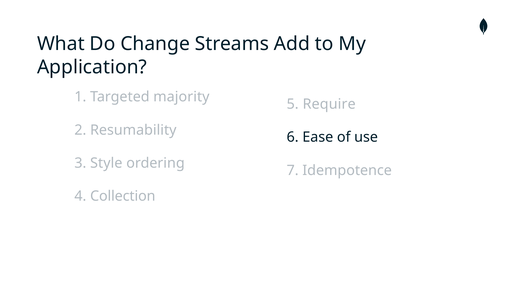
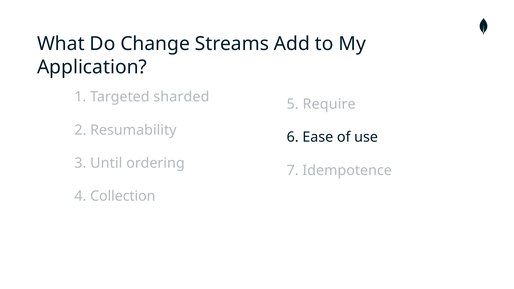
majority: majority -> sharded (181, 97)
Style: Style -> Until (106, 163)
